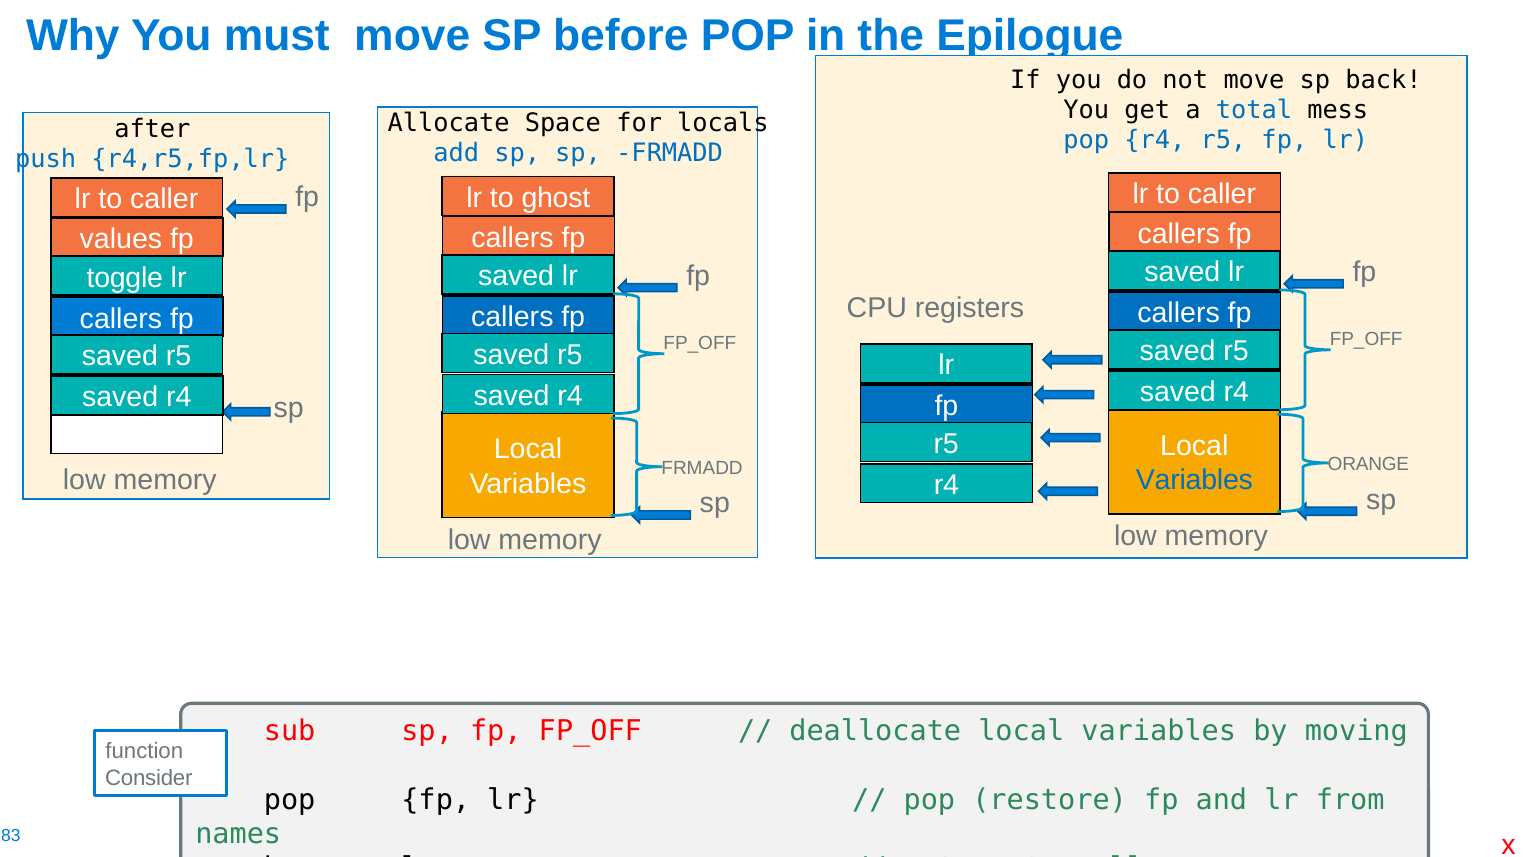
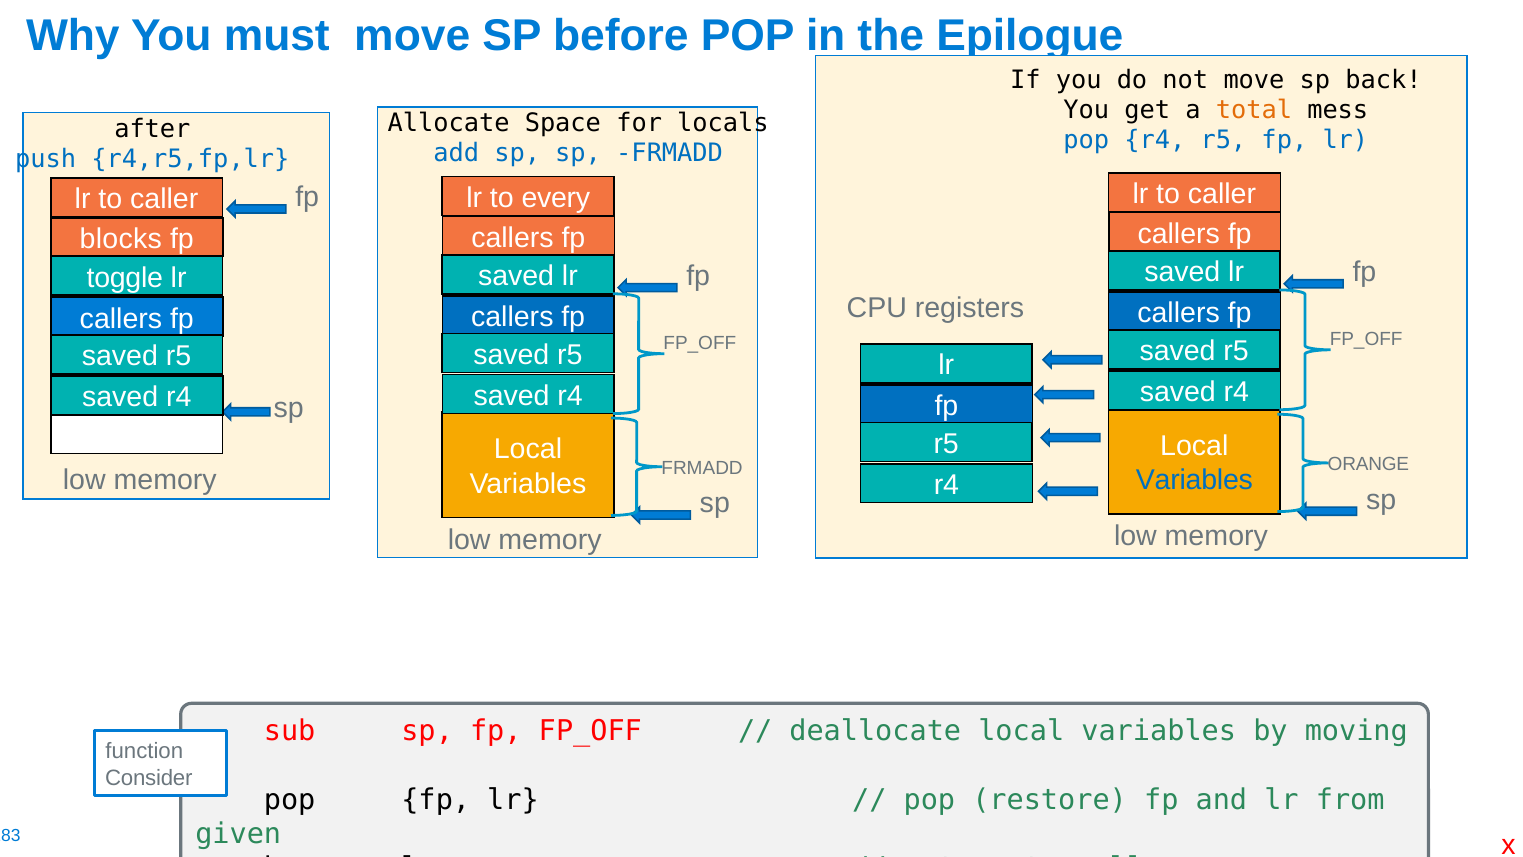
total colour: blue -> orange (1254, 110)
ghost: ghost -> every (556, 198)
values: values -> blocks (121, 239)
names: names -> given (238, 834)
